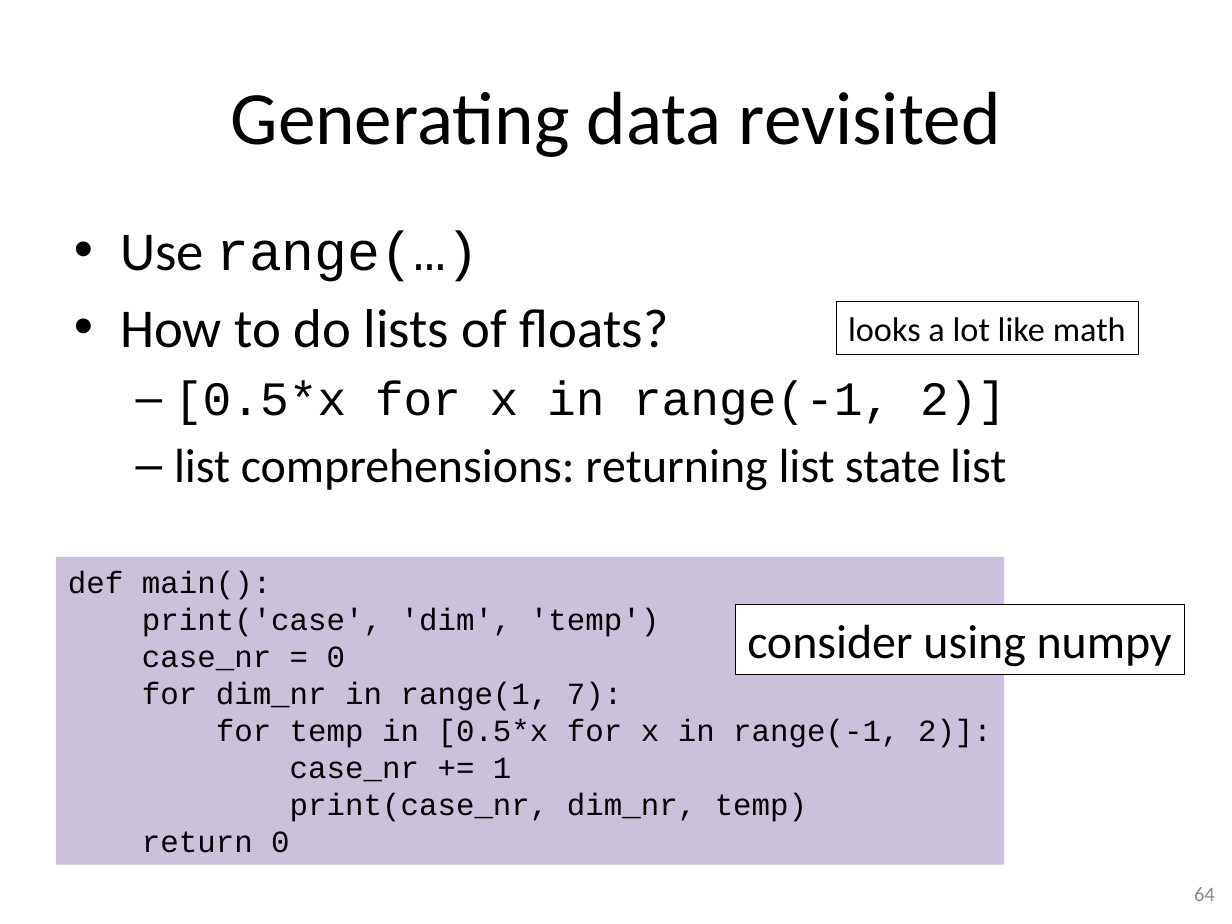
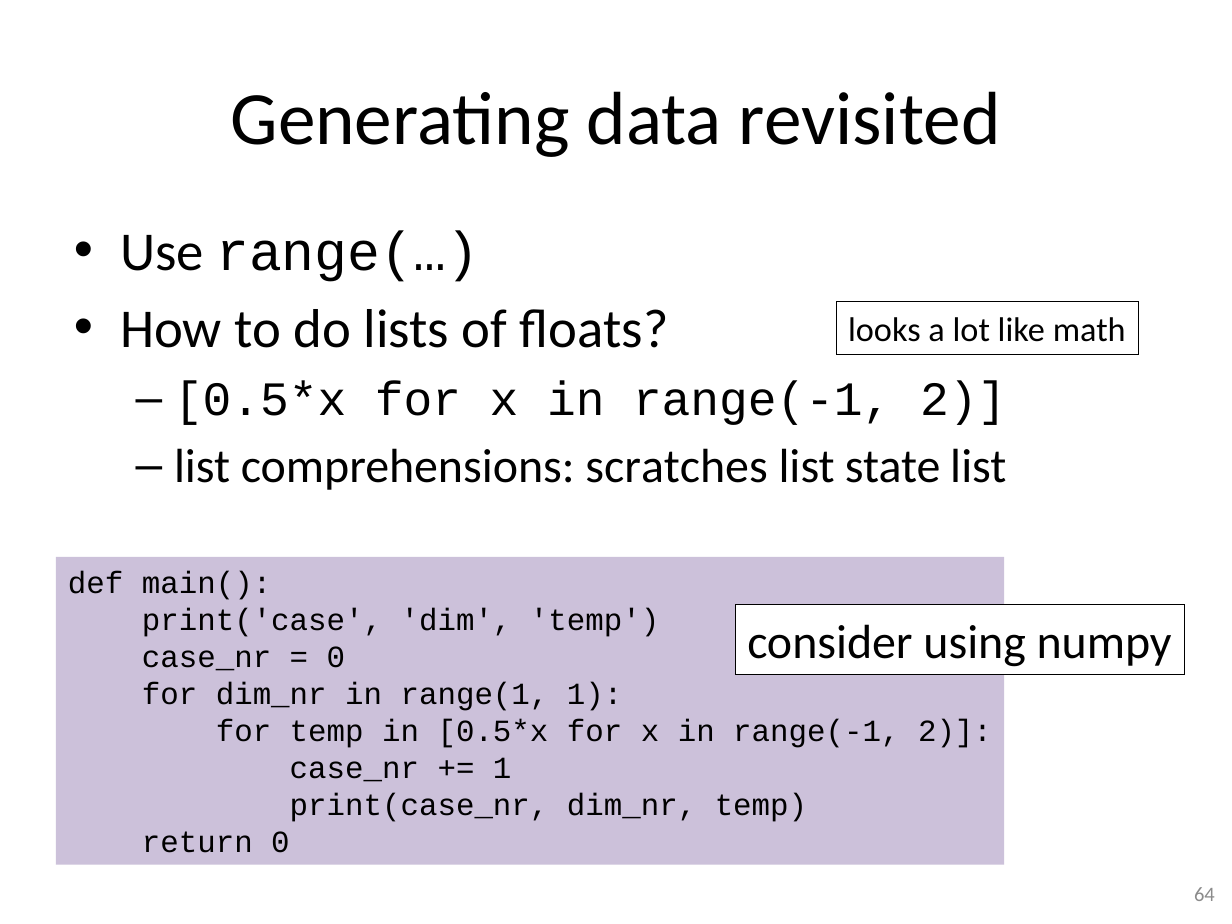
returning: returning -> scratches (677, 467)
range(1 7: 7 -> 1 (595, 695)
